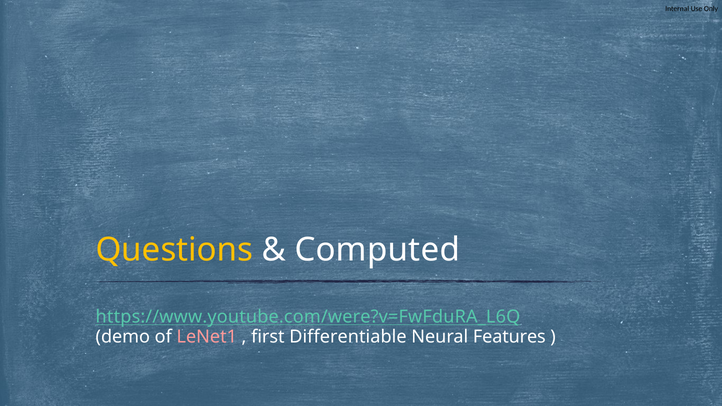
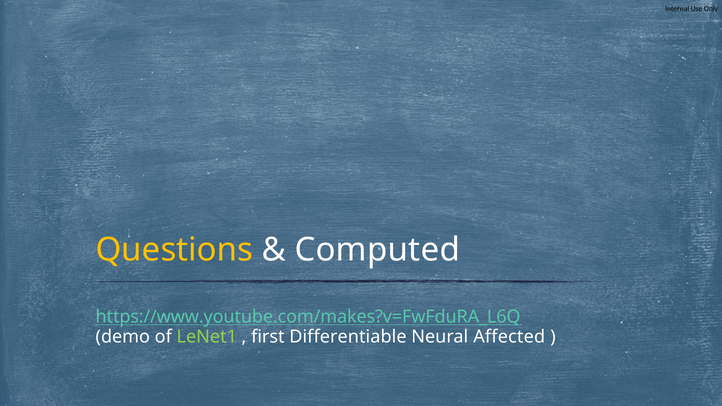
https://www.youtube.com/were?v=FwFduRA_L6Q: https://www.youtube.com/were?v=FwFduRA_L6Q -> https://www.youtube.com/makes?v=FwFduRA_L6Q (308, 317)
LeNet1 colour: pink -> light green (207, 337)
Features: Features -> Affected (509, 337)
